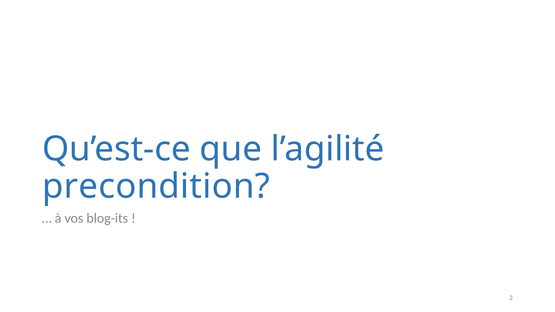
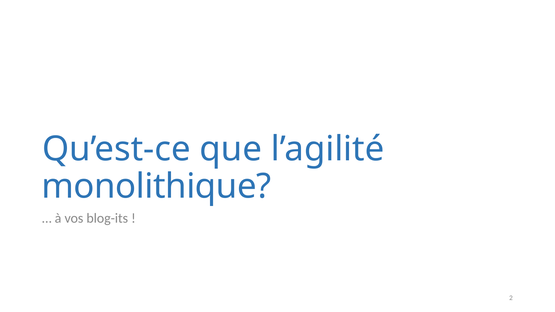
precondition: precondition -> monolithique (156, 187)
